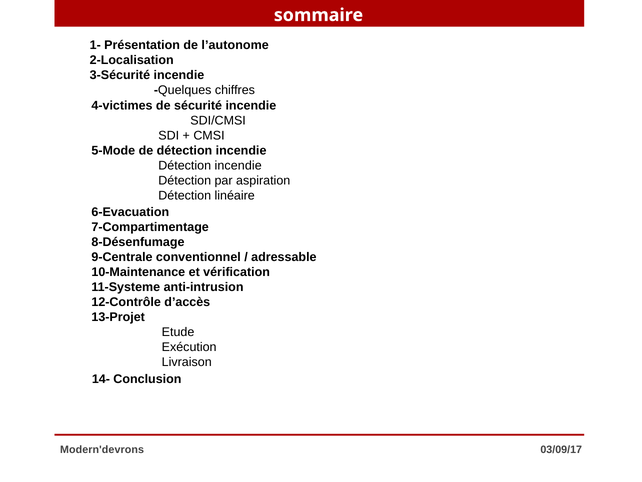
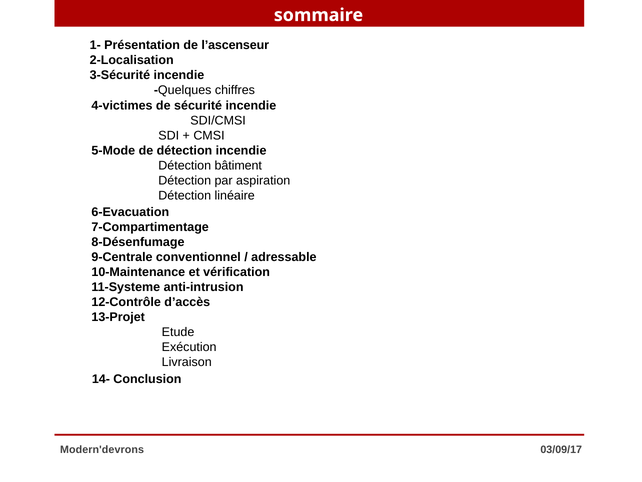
l’autonome: l’autonome -> l’ascenseur (235, 45)
incendie: incendie -> bâtiment (238, 166)
